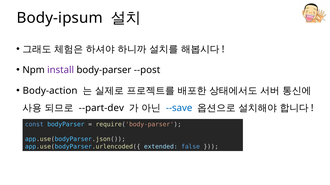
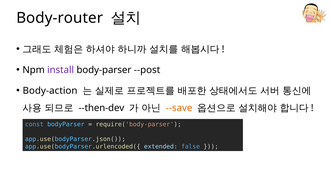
Body-ipsum: Body-ipsum -> Body-router (60, 18)
--part-dev: --part-dev -> --then-dev (101, 108)
--save colour: blue -> orange (179, 108)
